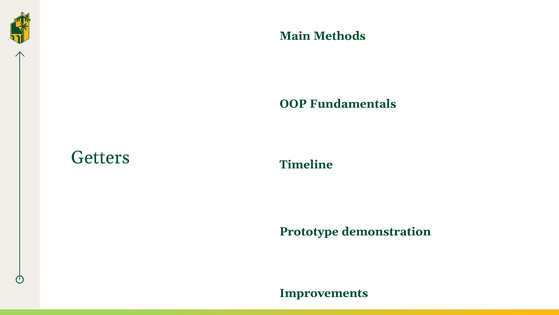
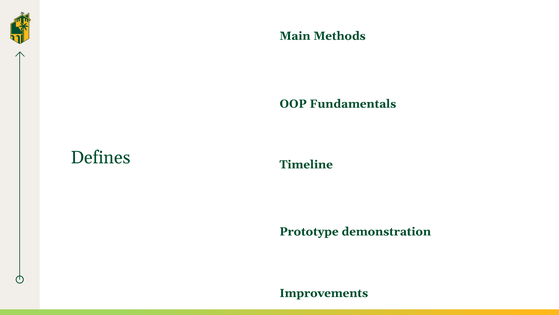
Getters: Getters -> Defines (101, 157)
